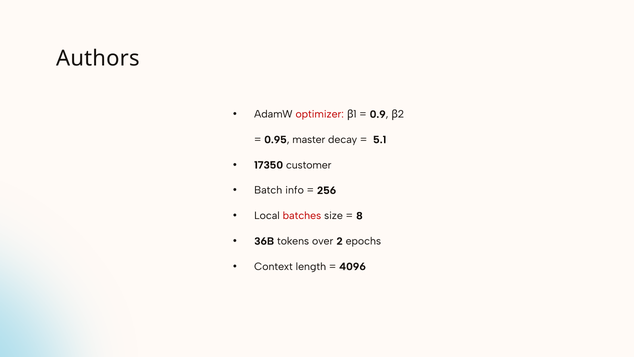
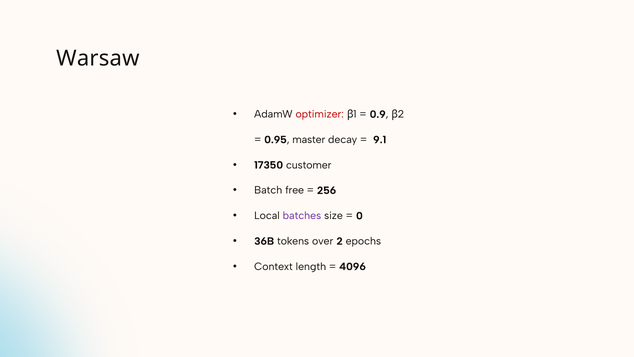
Authors: Authors -> Warsaw (98, 58)
5.1: 5.1 -> 9.1 (380, 140)
info: info -> free (295, 190)
batches colour: red -> purple (302, 216)
8: 8 -> 0 (359, 216)
